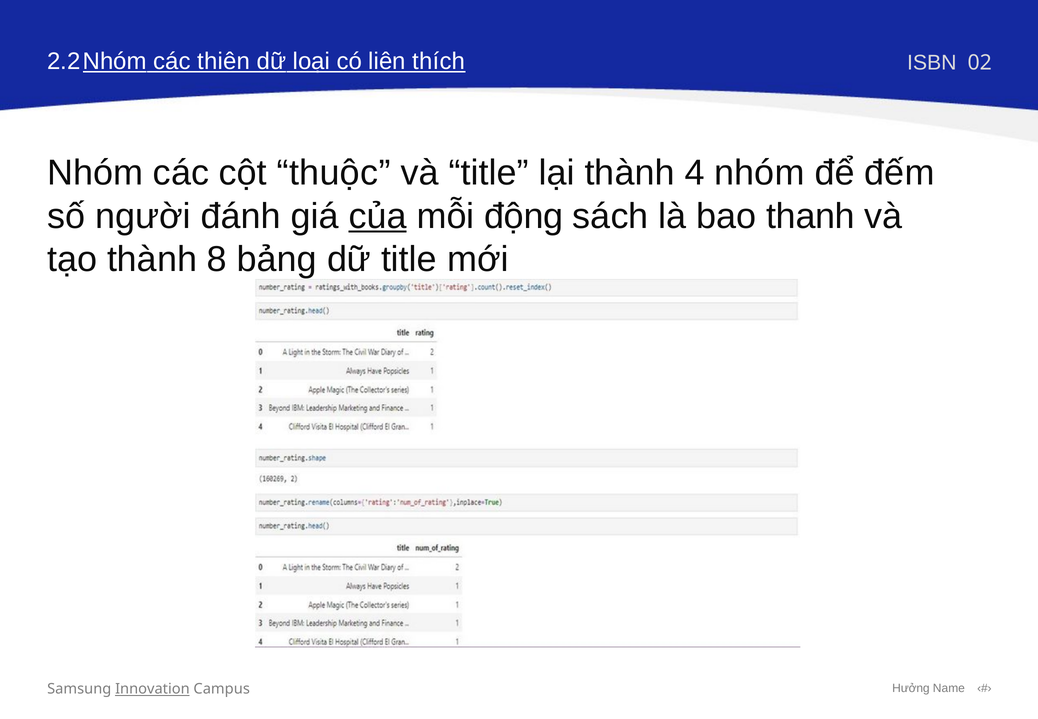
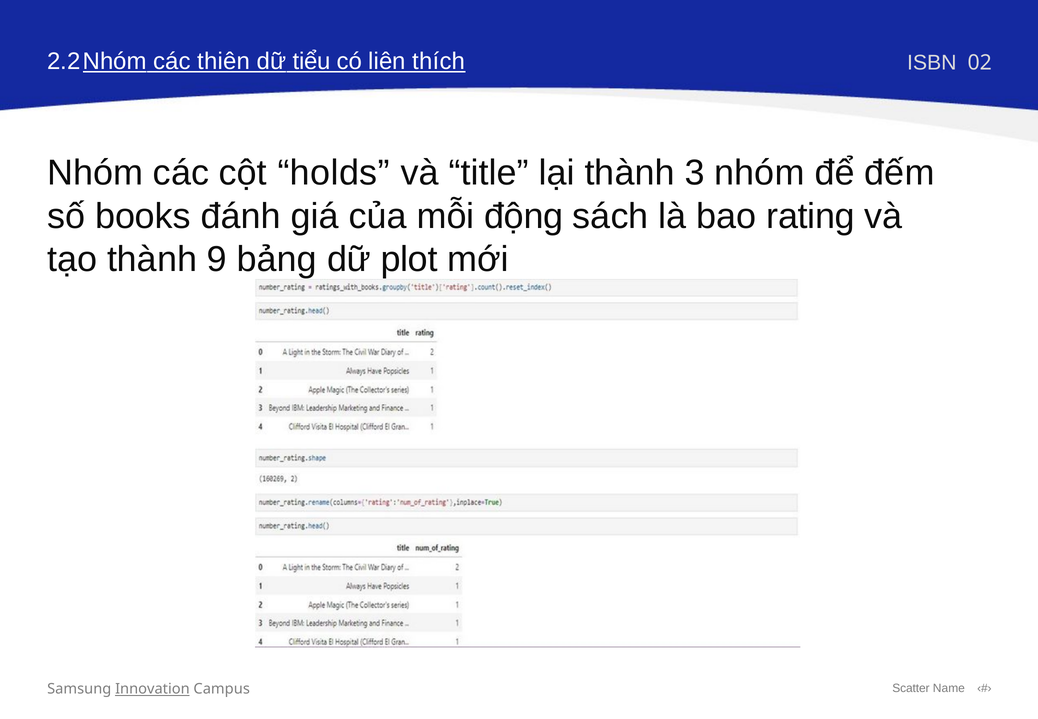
loại: loại -> tiểu (312, 61)
thuộc: thuộc -> holds (334, 173)
4: 4 -> 3 (695, 173)
người: người -> books (143, 216)
của underline: present -> none (378, 216)
thanh: thanh -> rating (811, 216)
8: 8 -> 9 (217, 259)
dữ title: title -> plot (409, 259)
Hưởng: Hưởng -> Scatter (911, 689)
